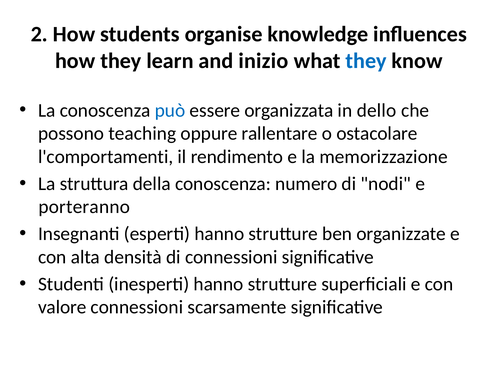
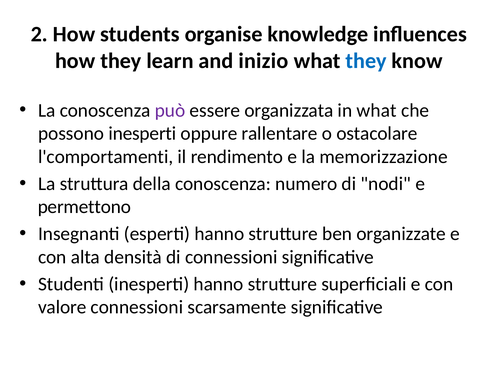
può colour: blue -> purple (170, 110)
in dello: dello -> what (377, 110)
possono teaching: teaching -> inesperti (142, 134)
porteranno: porteranno -> permettono (84, 207)
